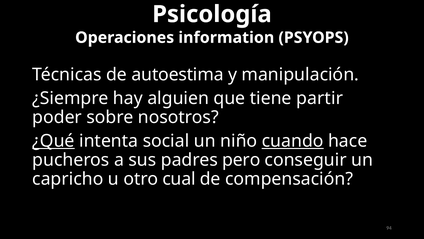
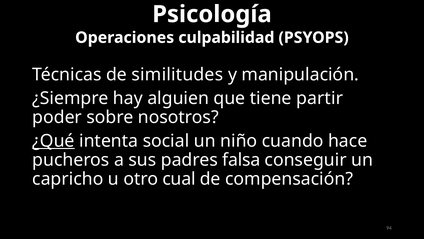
information: information -> culpabilidad (226, 38)
autoestima: autoestima -> similitudes (177, 74)
cuando underline: present -> none (293, 141)
pero: pero -> falsa (241, 160)
